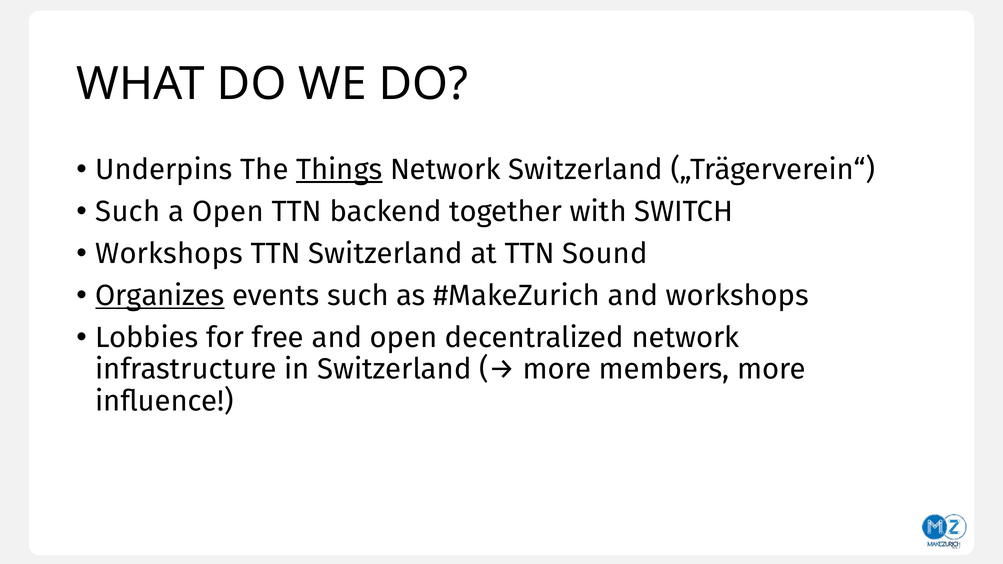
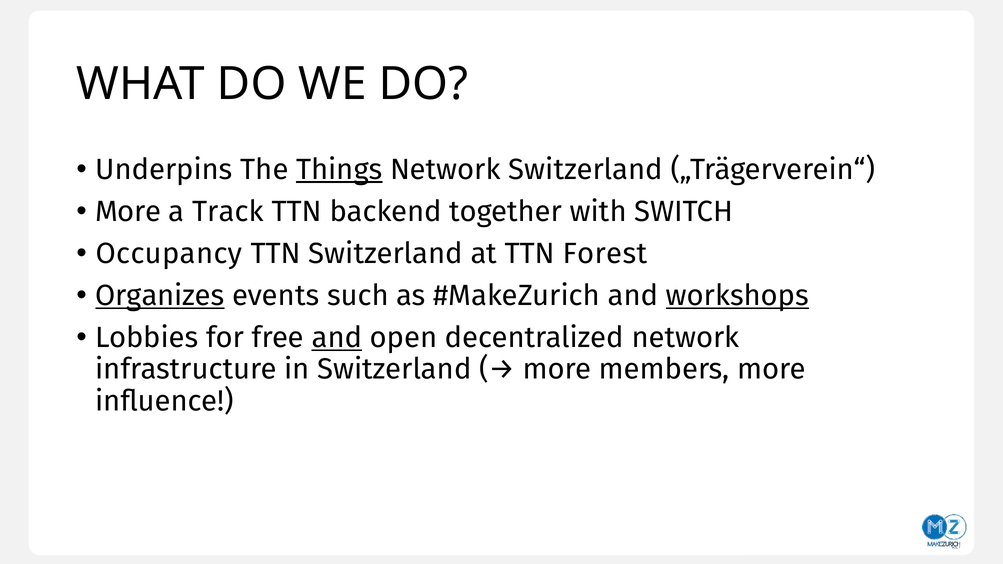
Such: Such -> More (128, 212)
a Open: Open -> Track (228, 212)
Workshops: Workshops -> Occupancy (169, 254)
Sound: Sound -> Forest (605, 254)
workshops underline: none -> present (737, 296)
and underline: none -> present (337, 338)
